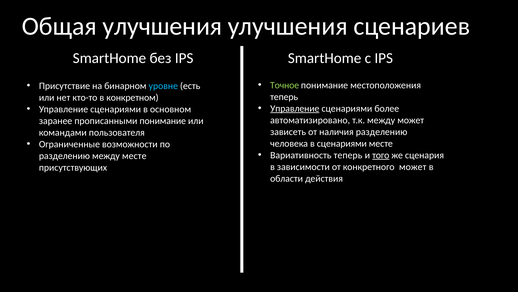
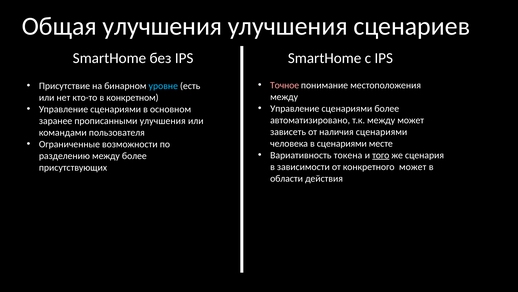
Точное colour: light green -> pink (285, 85)
теперь: теперь -> между (284, 97)
Управление underline: present -> none (295, 108)
прописанными понимание: понимание -> улучшения (163, 121)
наличия разделению: разделению -> сценариями (382, 132)
Вариативность теперь: теперь -> токена (348, 155)
между месте: месте -> более (134, 156)
